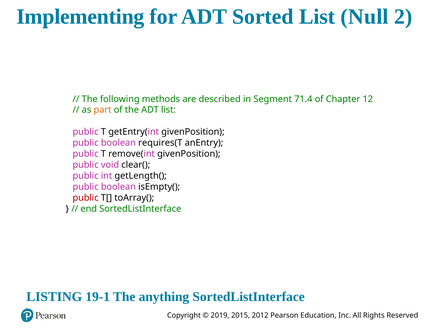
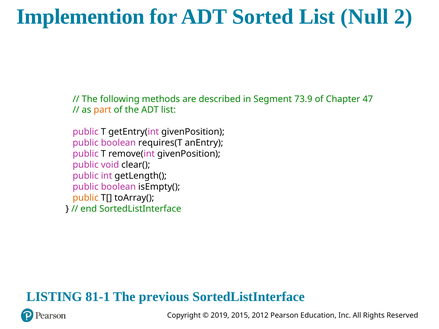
Implementing: Implementing -> Implemention (80, 17)
71.4: 71.4 -> 73.9 (303, 99)
12: 12 -> 47 (368, 99)
public colour: red -> orange (86, 198)
19-1: 19-1 -> 81-1 (98, 297)
anything: anything -> previous (164, 297)
